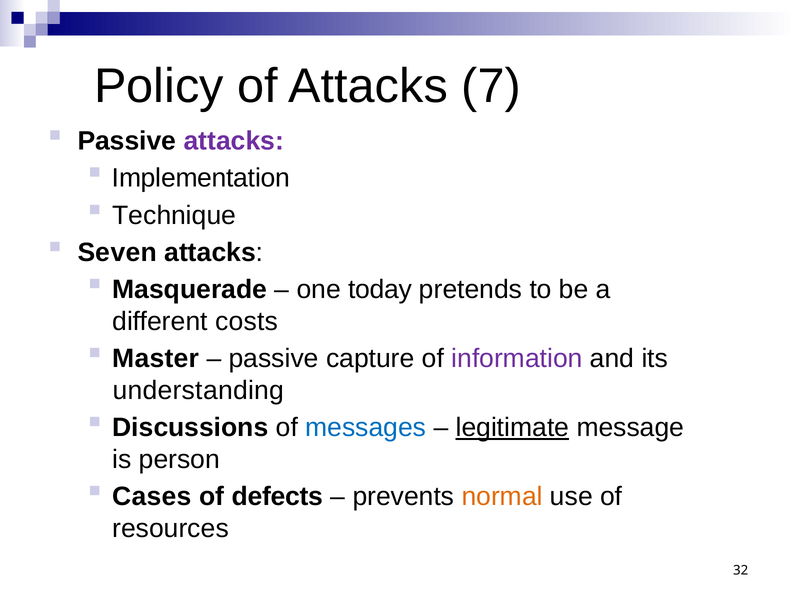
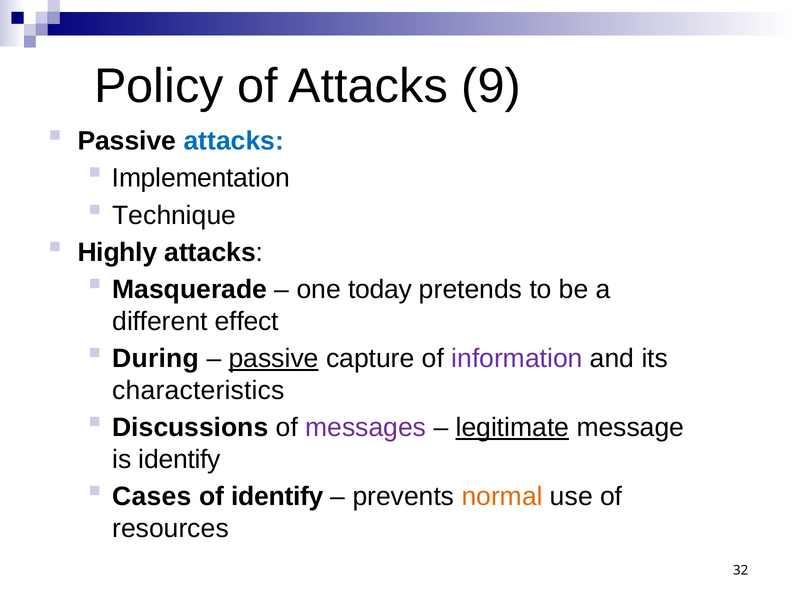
7: 7 -> 9 (491, 86)
attacks colour: purple -> blue (234, 141)
Seven: Seven -> Highly (117, 252)
costs: costs -> effect (247, 321)
Master: Master -> During (156, 359)
passive underline: none -> present (274, 359)
understanding: understanding -> characteristics (198, 390)
messages colour: blue -> purple (366, 428)
is person: person -> identify (179, 459)
of defects: defects -> identify (277, 497)
